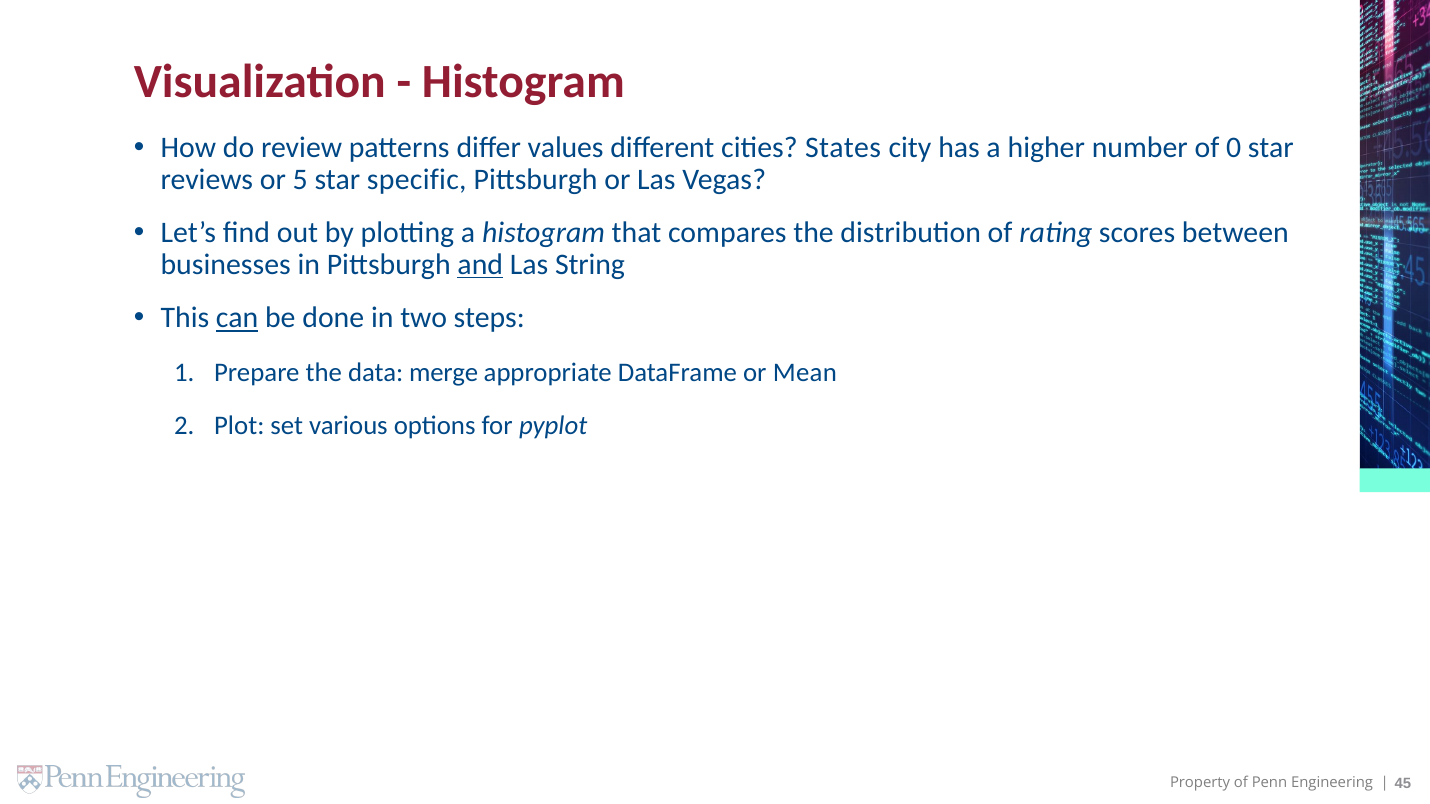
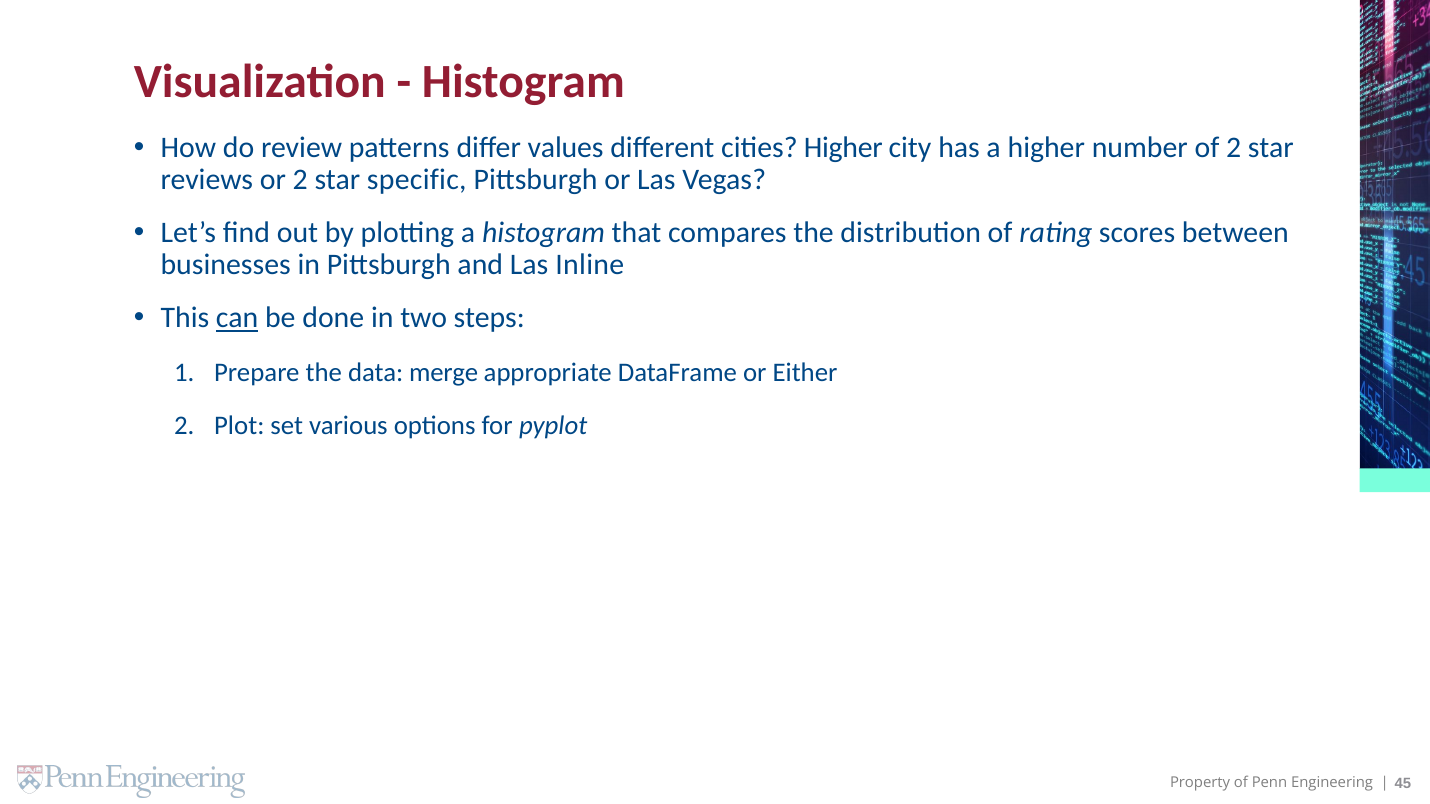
cities States: States -> Higher (843, 148)
of 0: 0 -> 2 (1234, 148)
or 5: 5 -> 2 (300, 180)
and underline: present -> none (480, 265)
String: String -> Inline (590, 265)
Mean: Mean -> Either (805, 373)
